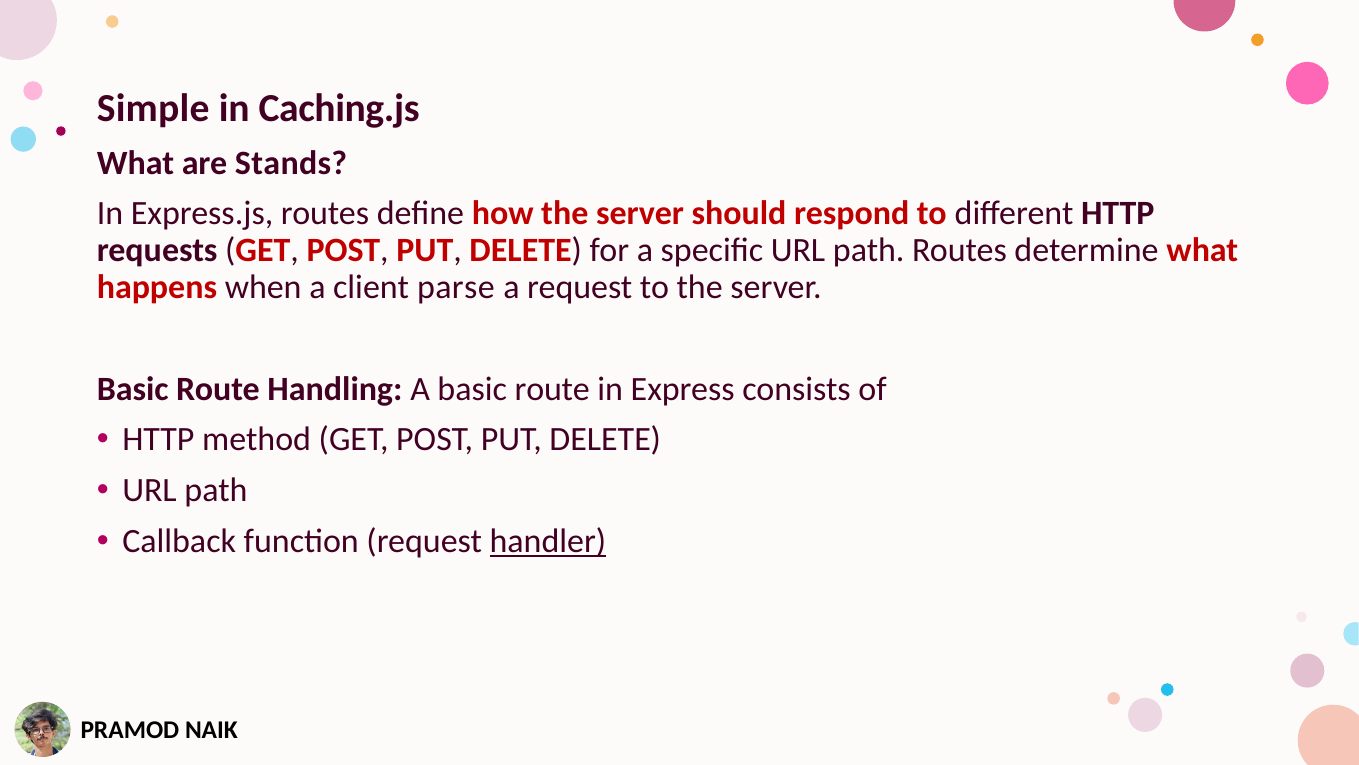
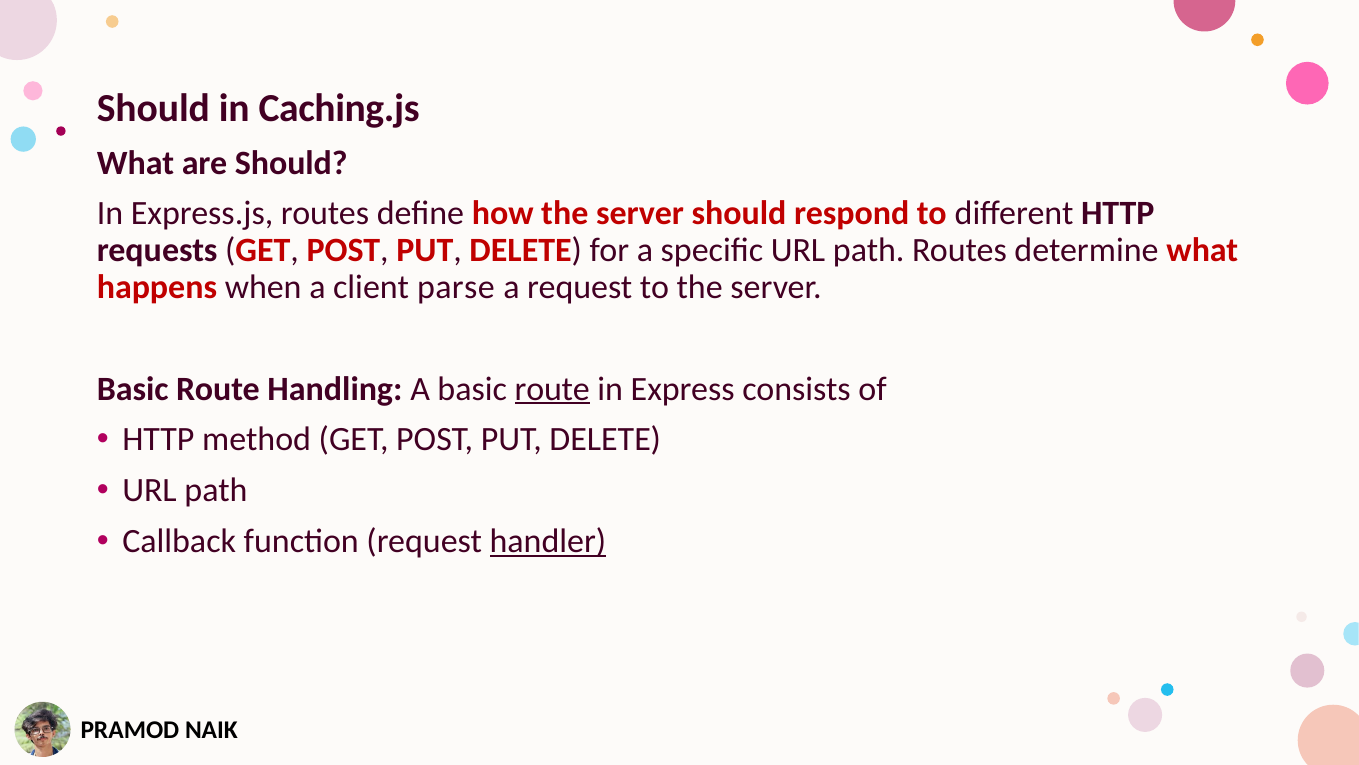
Simple: Simple -> Should (153, 109)
are Stands: Stands -> Should (291, 163)
route underline: none -> present (552, 389)
